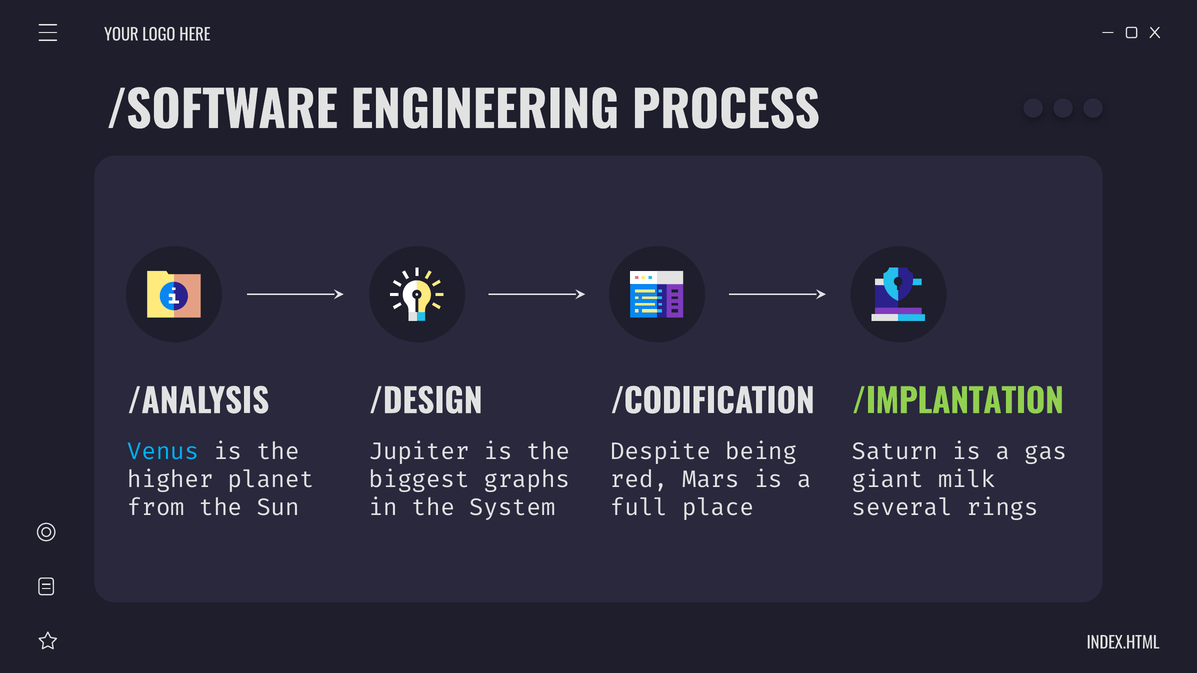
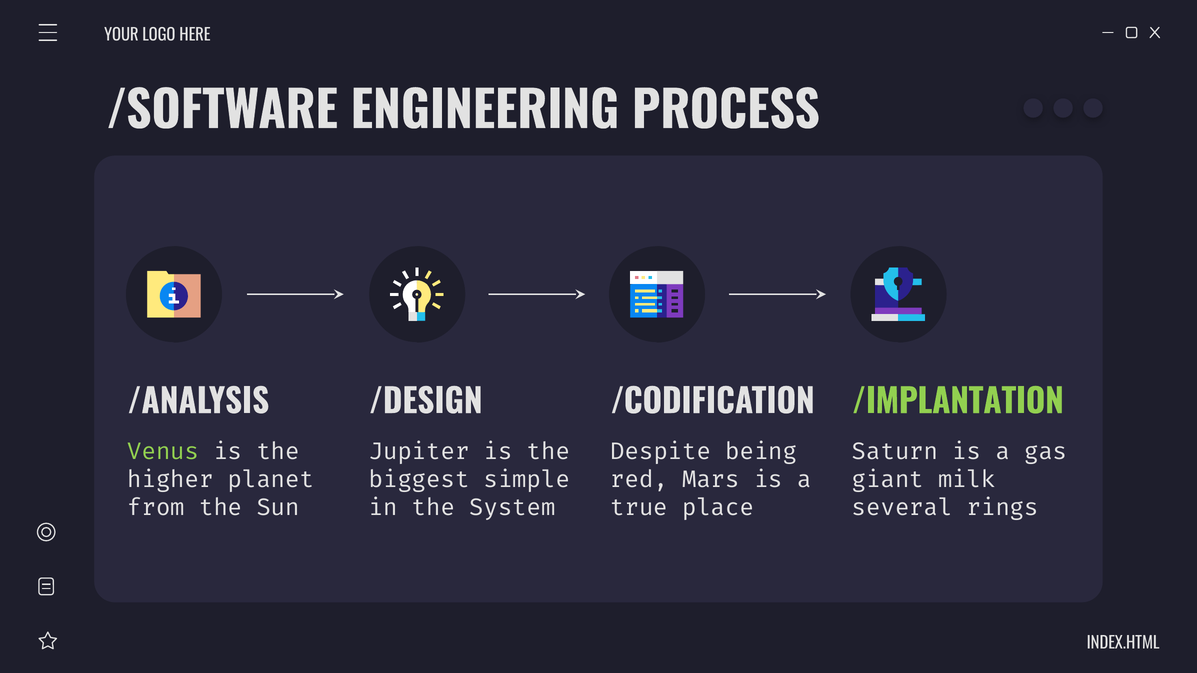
Venus colour: light blue -> light green (163, 452)
graphs: graphs -> simple (527, 480)
full: full -> true (639, 508)
